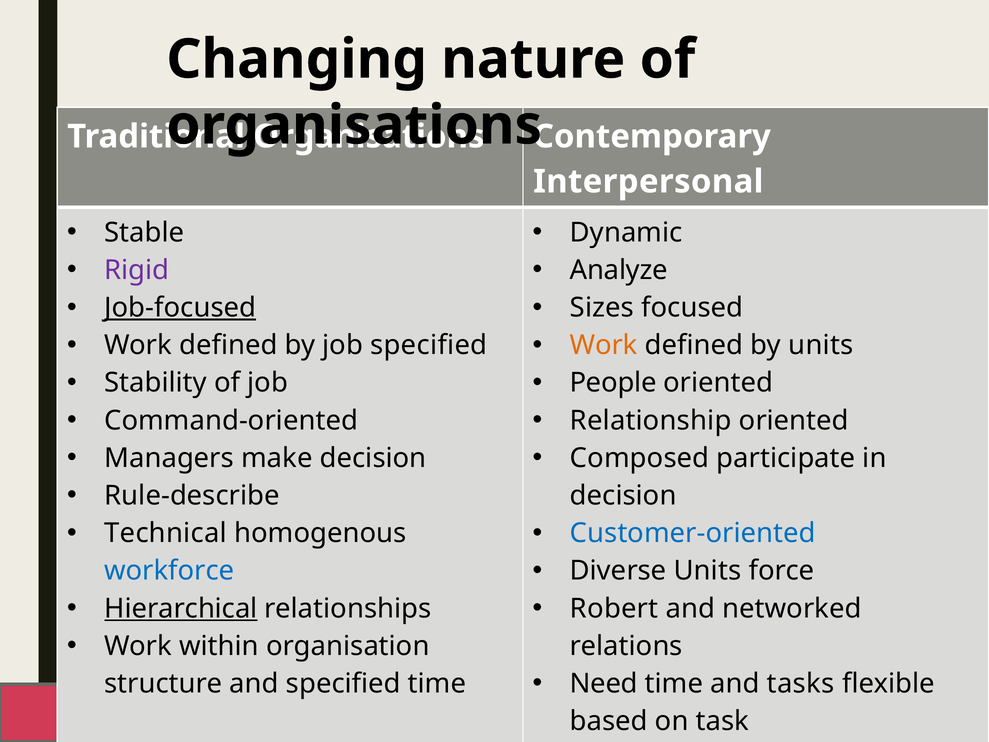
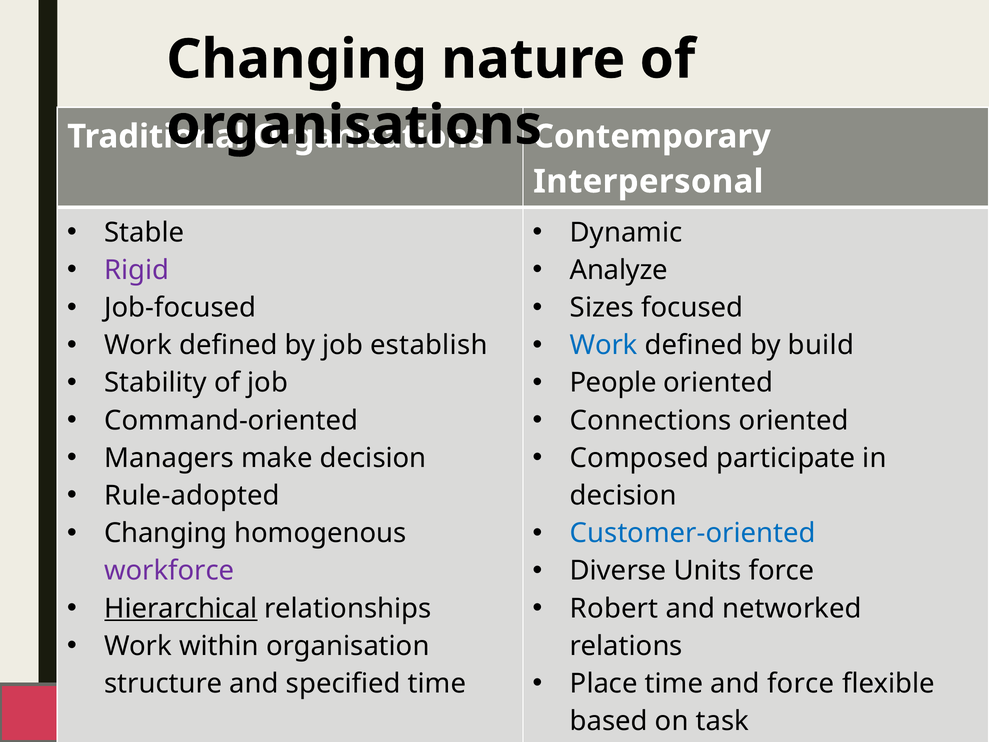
Job-focused underline: present -> none (180, 308)
job specified: specified -> establish (429, 345)
Work colour: orange -> blue (604, 345)
by units: units -> build (821, 345)
Relationship: Relationship -> Connections (651, 420)
Rule-describe: Rule-describe -> Rule-adopted (192, 496)
Technical: Technical -> Changing (166, 533)
workforce colour: blue -> purple (169, 571)
Need: Need -> Place (604, 683)
and tasks: tasks -> force (801, 683)
